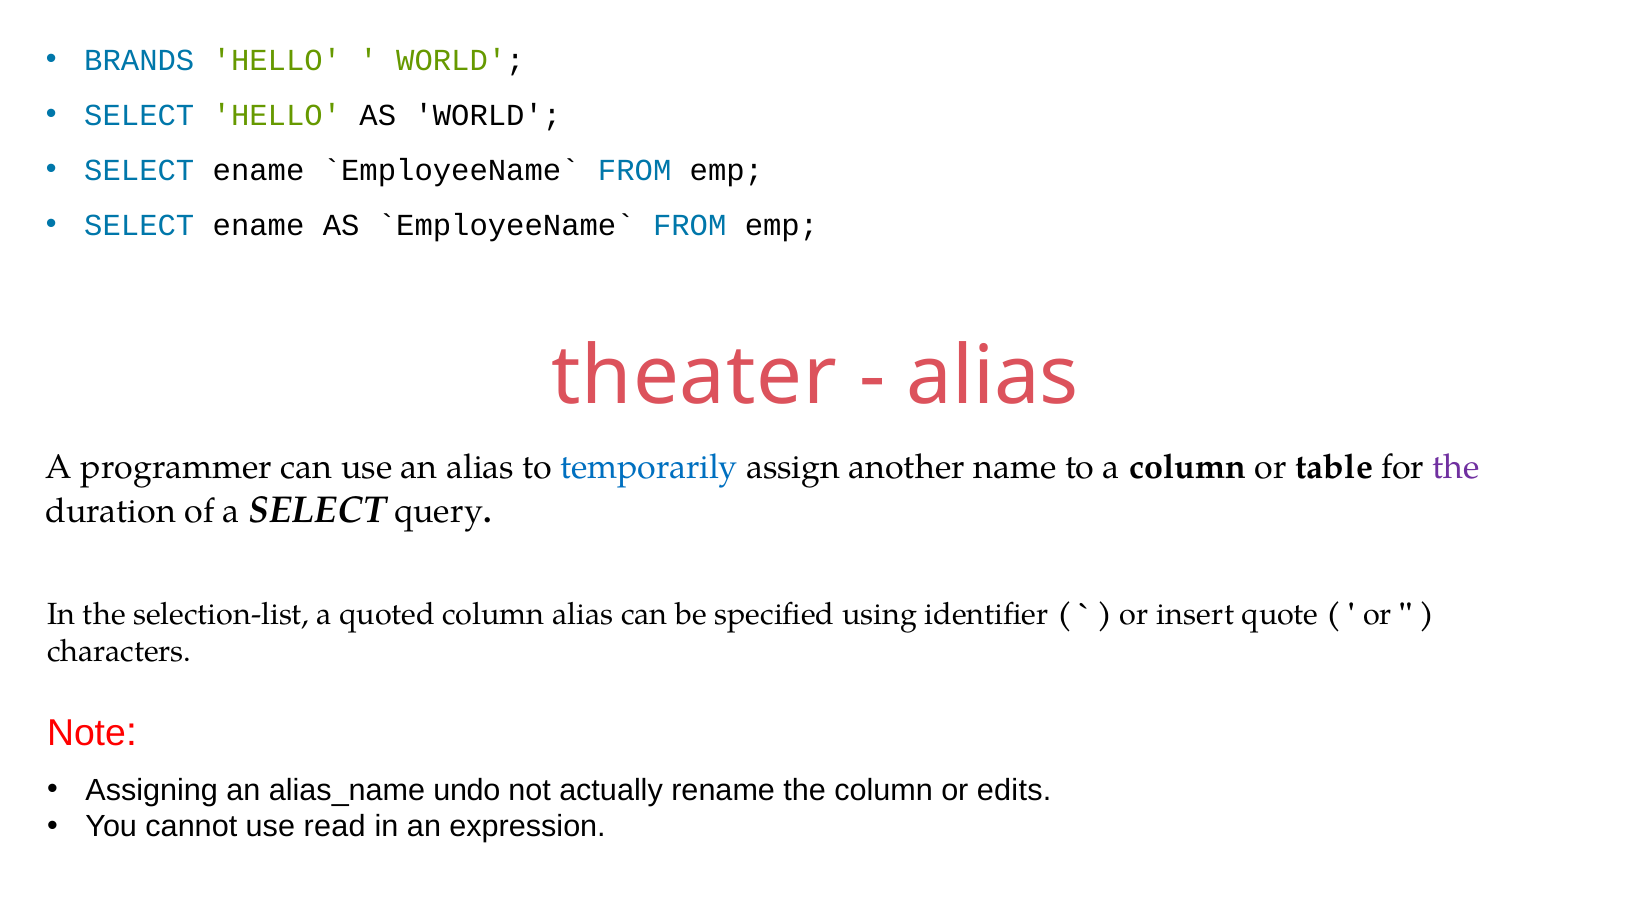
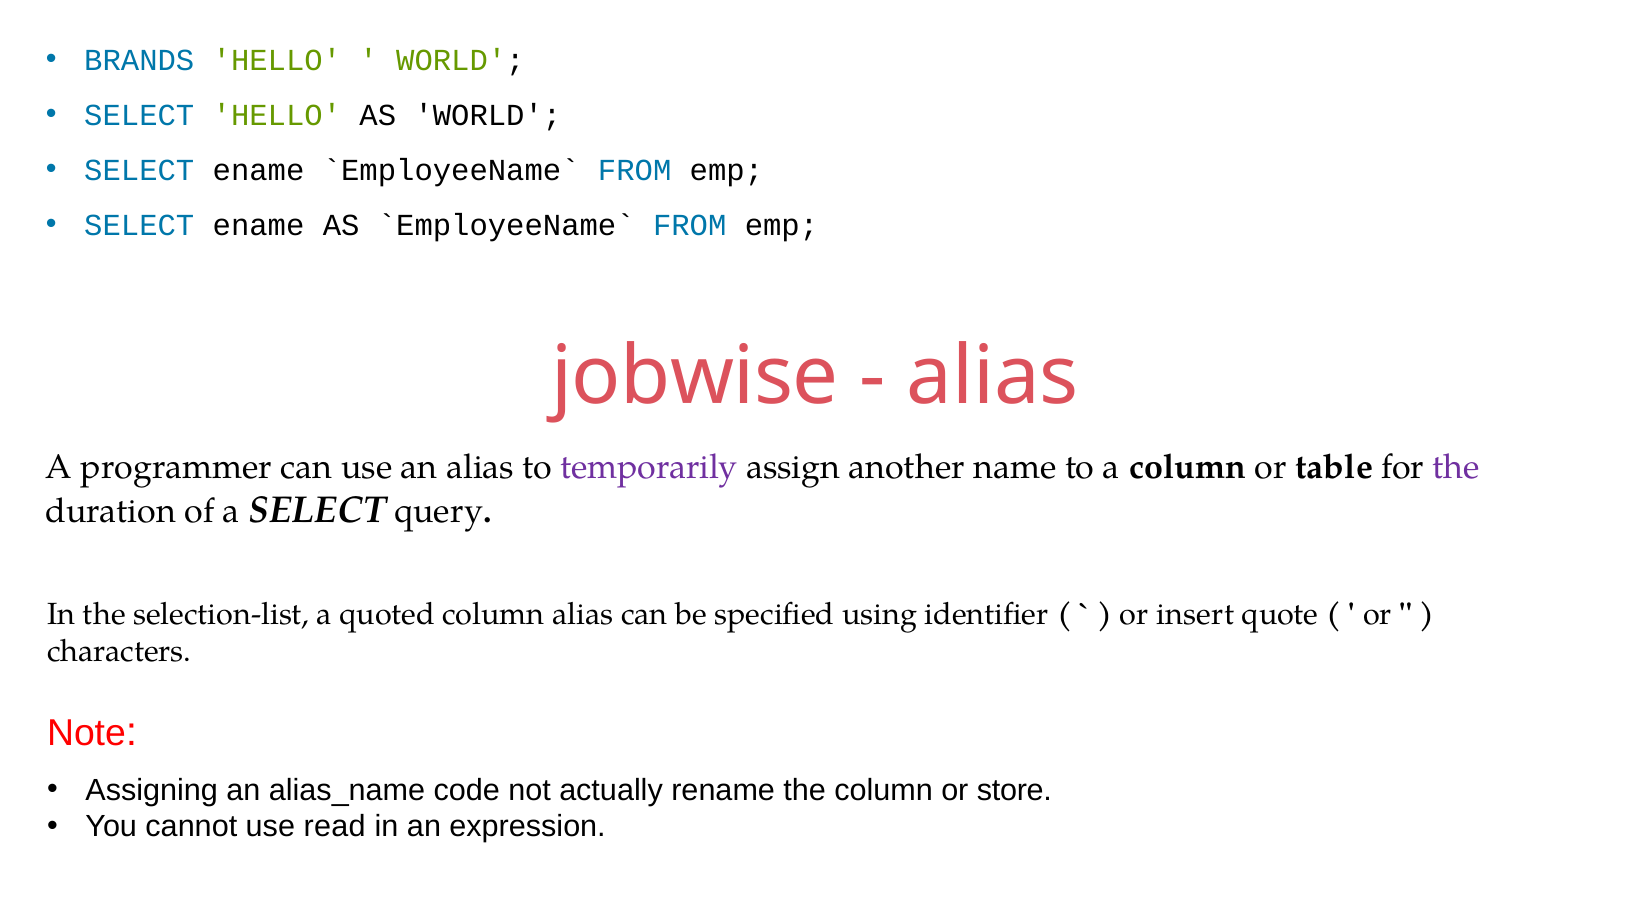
theater: theater -> jobwise (695, 377)
temporarily colour: blue -> purple (649, 467)
undo: undo -> code (467, 790)
edits: edits -> store (1014, 790)
